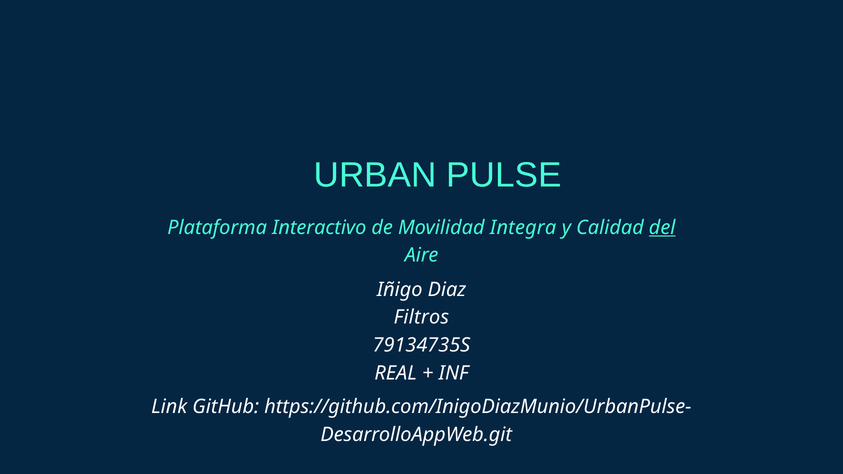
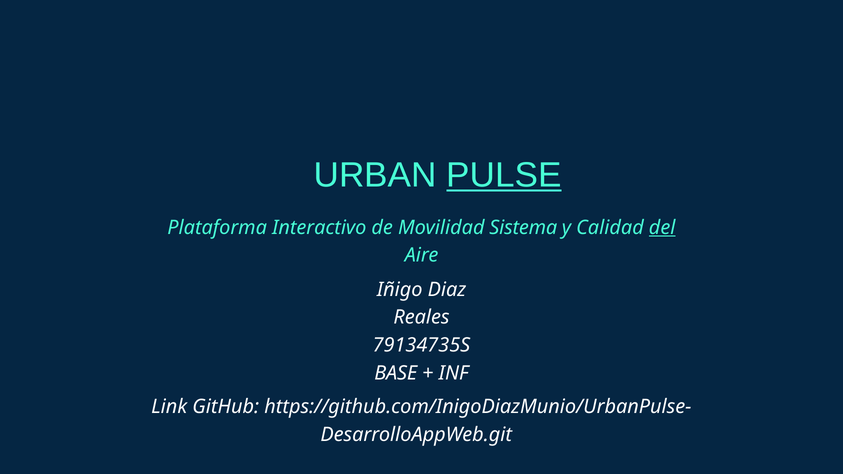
PULSE underline: none -> present (504, 175)
Integra: Integra -> Sistema (523, 228)
Filtros: Filtros -> Reales (421, 317)
REAL: REAL -> BASE (396, 373)
